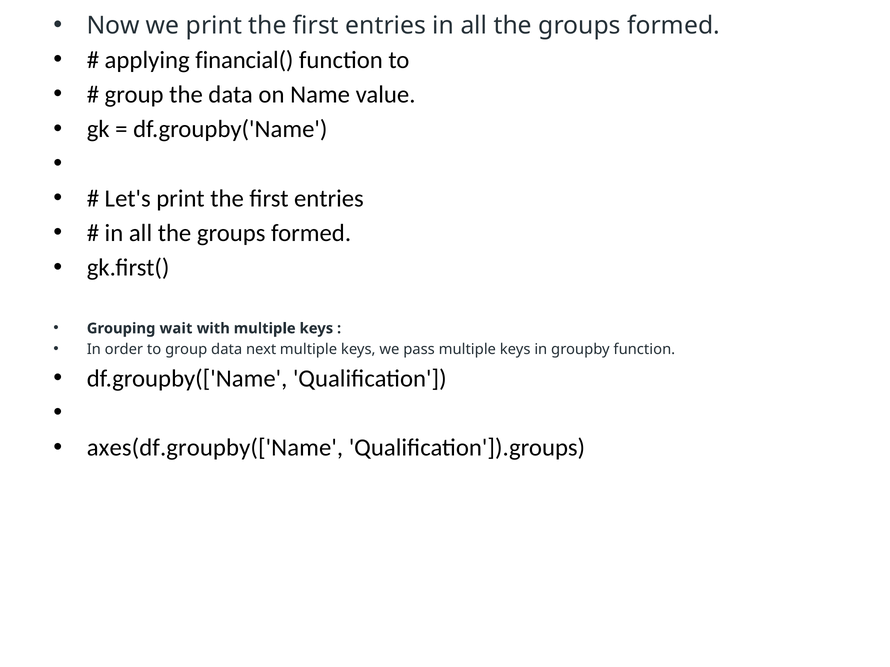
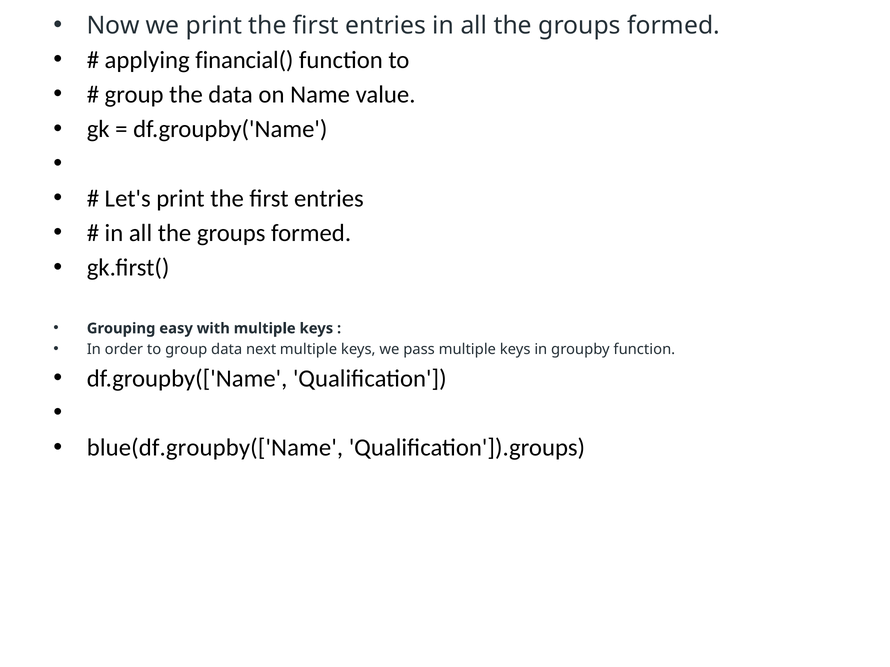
wait: wait -> easy (176, 329)
axes(df.groupby(['Name: axes(df.groupby(['Name -> blue(df.groupby(['Name (215, 448)
